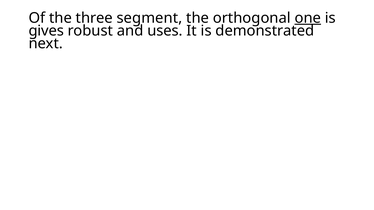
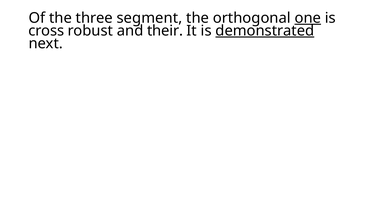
gives: gives -> cross (46, 31)
uses: uses -> their (165, 31)
demonstrated underline: none -> present (265, 31)
